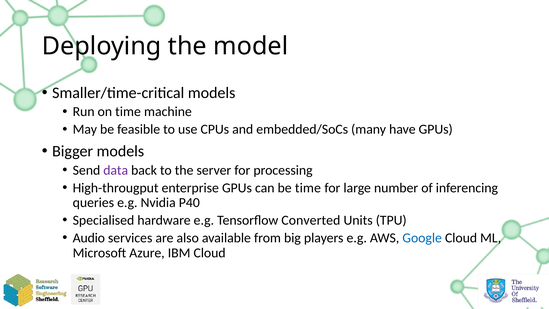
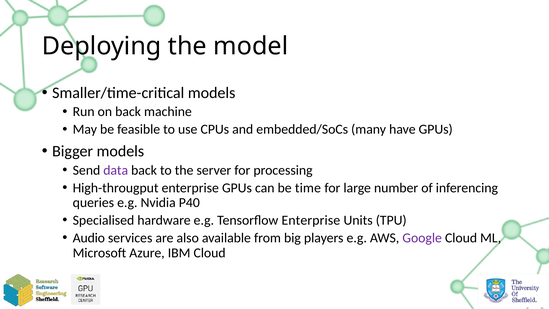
on time: time -> back (128, 112)
Tensorflow Converted: Converted -> Enterprise (311, 220)
Google colour: blue -> purple (422, 238)
